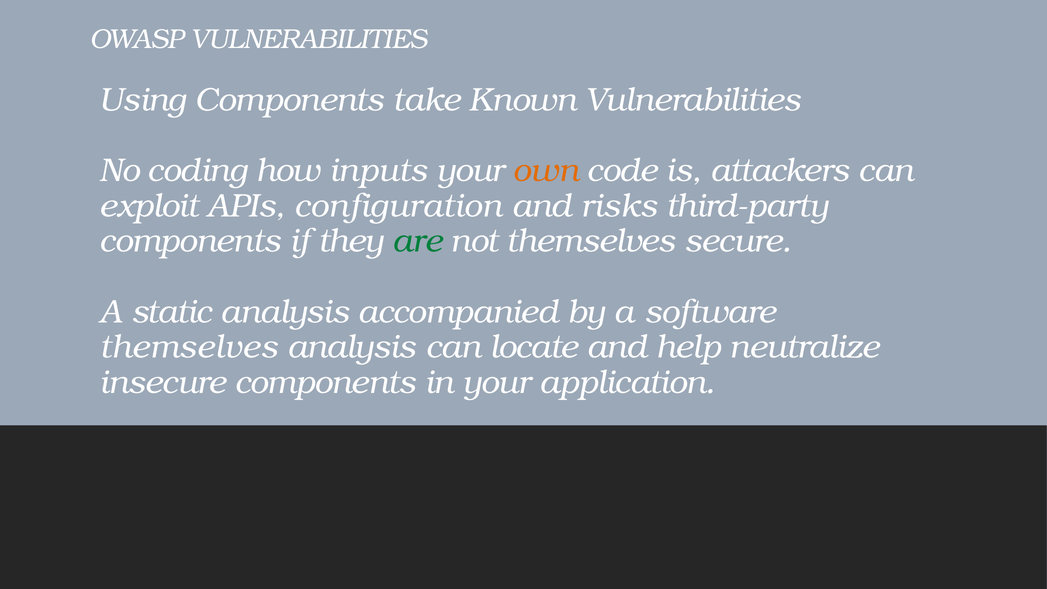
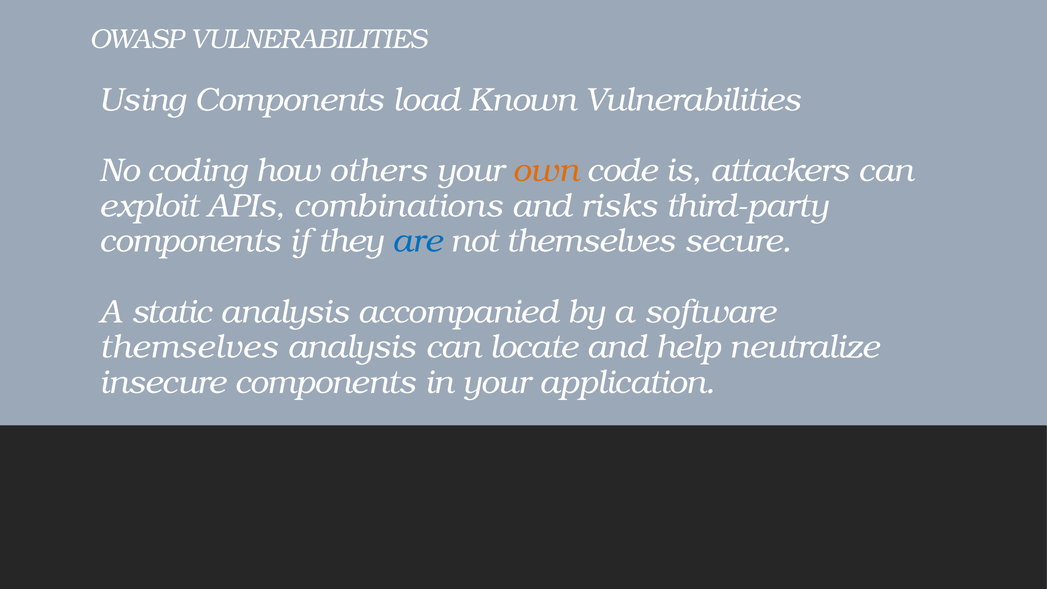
take: take -> load (427, 100)
inputs: inputs -> others (378, 170)
configuration: configuration -> combinations (398, 206)
are colour: green -> blue (417, 241)
